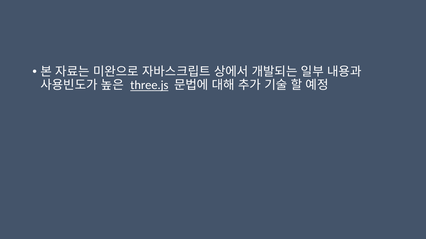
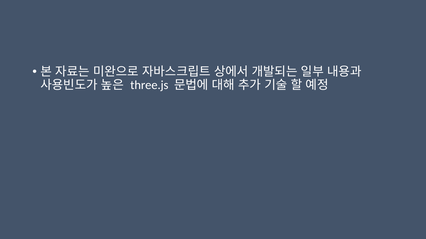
three.js underline: present -> none (149, 85)
